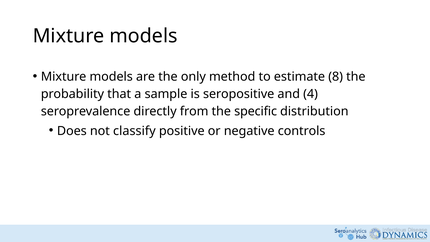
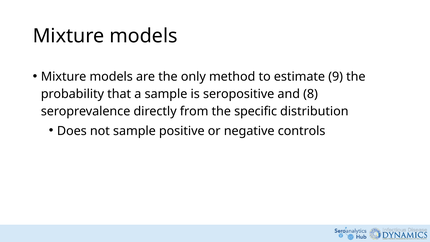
8: 8 -> 9 (336, 77)
4: 4 -> 8 (311, 94)
not classify: classify -> sample (134, 131)
